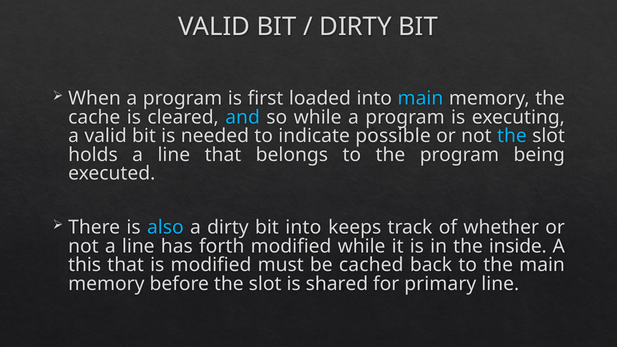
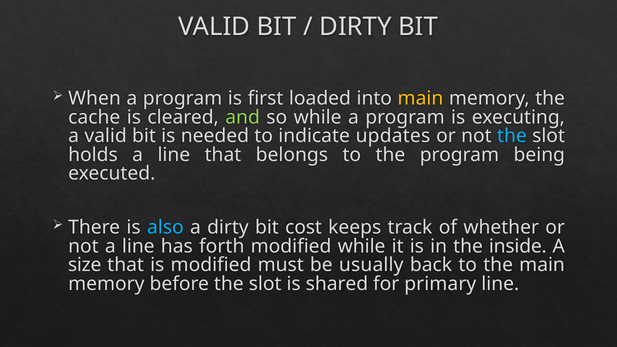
main colour: light blue -> yellow (420, 99)
and colour: light blue -> light green (243, 117)
possible: possible -> updates (393, 136)
bit into: into -> cost (304, 227)
this: this -> size (85, 265)
cached: cached -> usually (371, 265)
